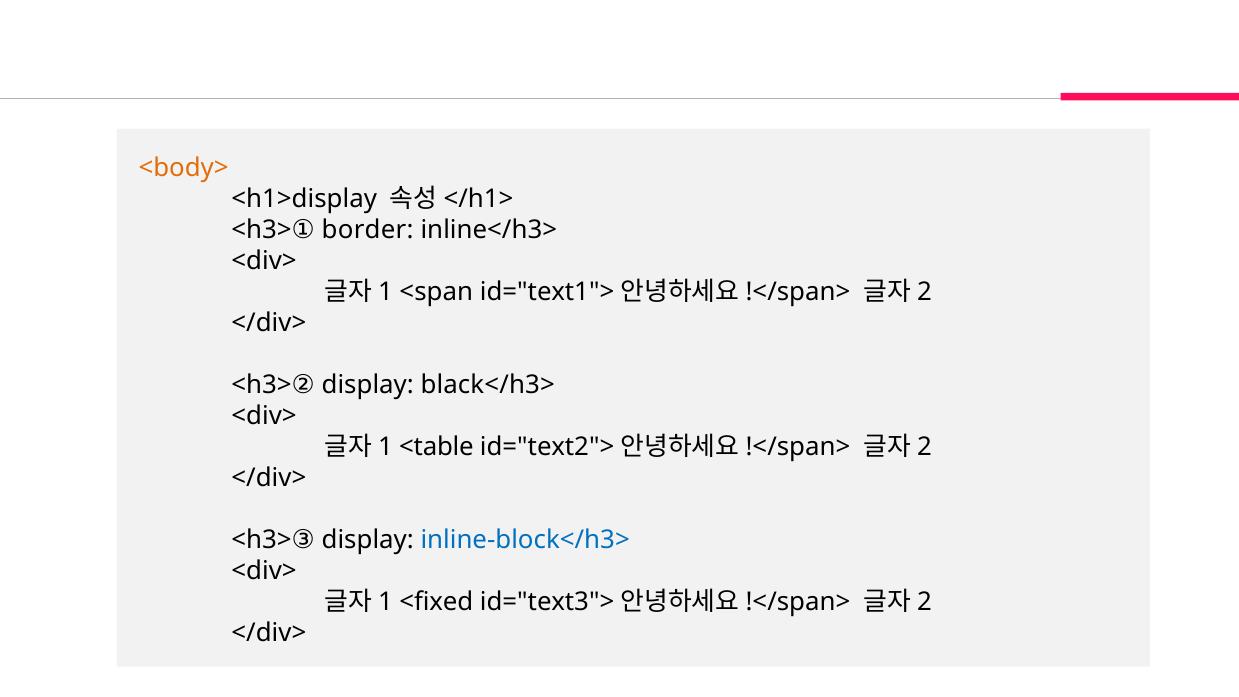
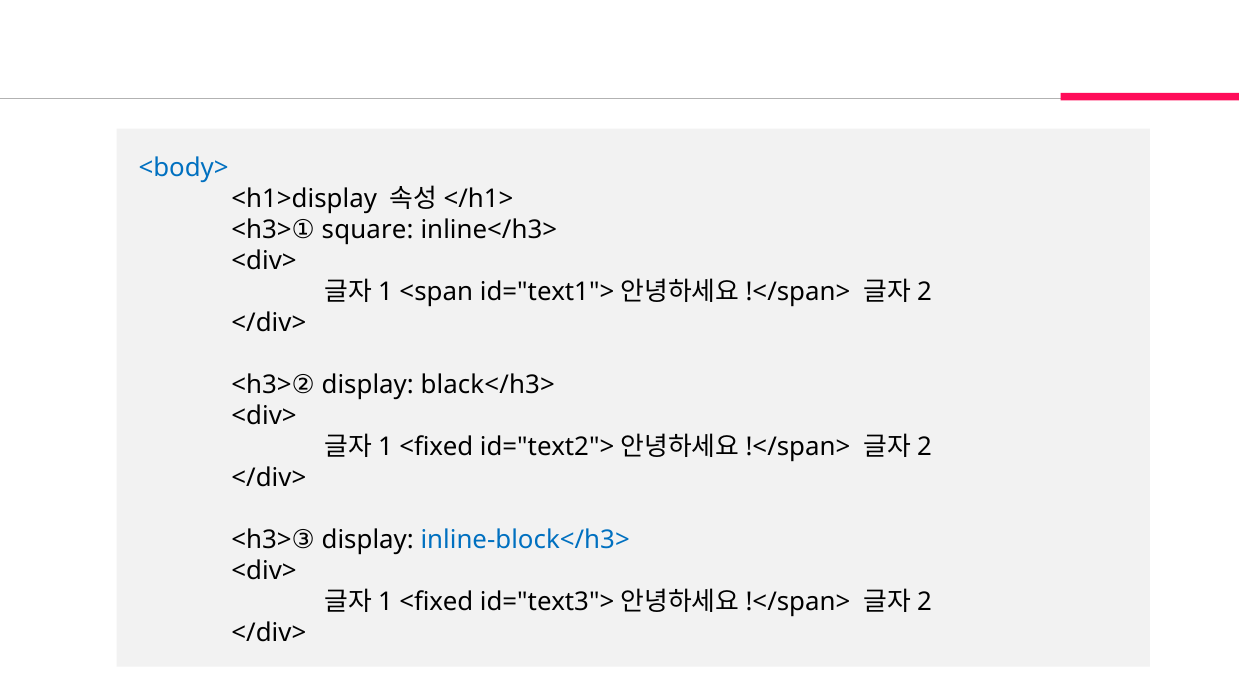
<body> colour: orange -> blue (184, 168)
border: border -> square (368, 230)
<table: <table -> <fixed (436, 447)
